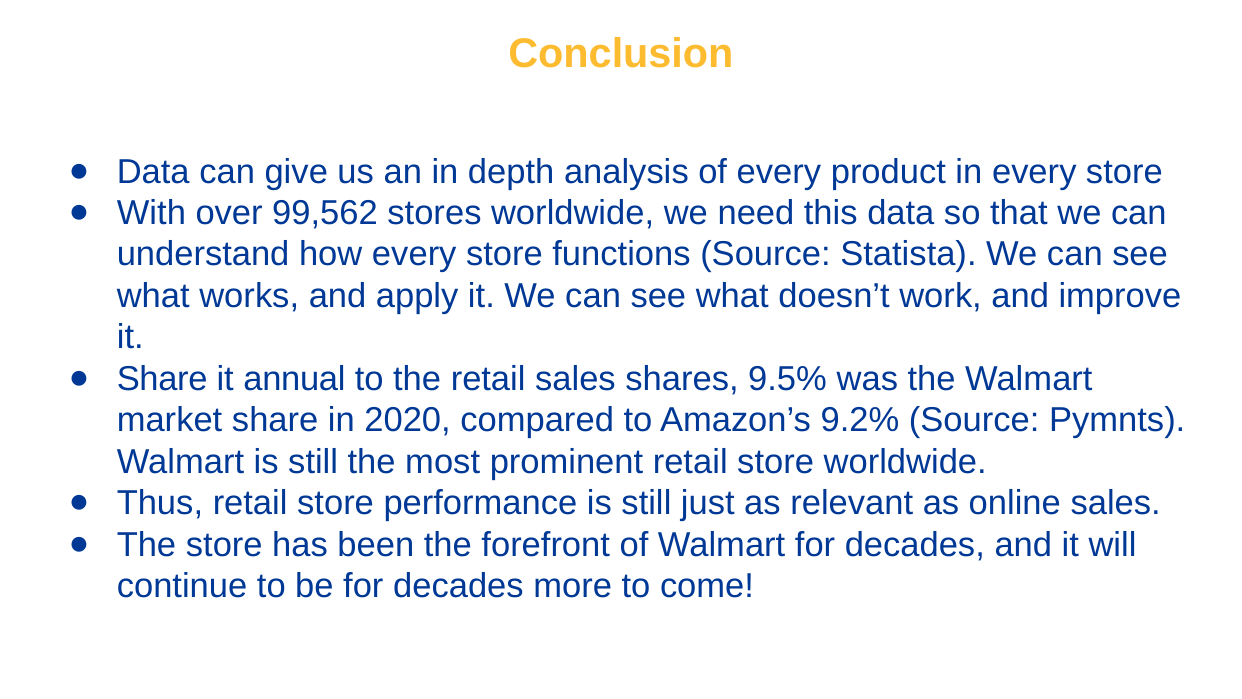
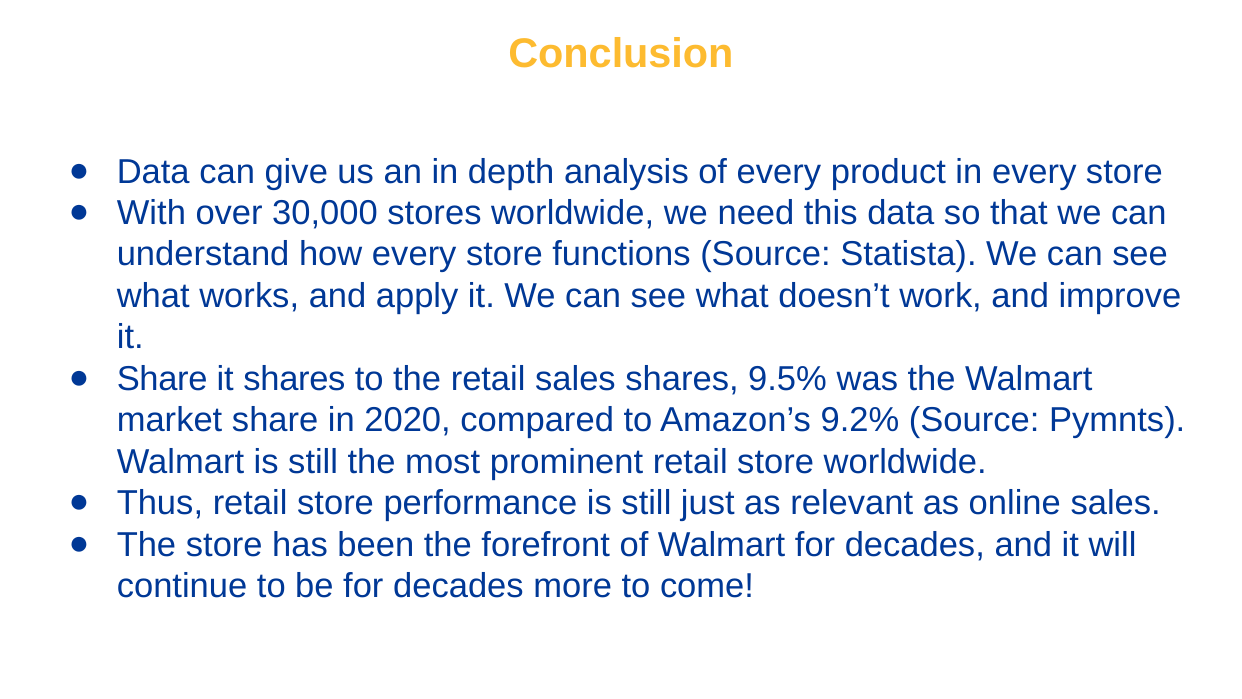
99,562: 99,562 -> 30,000 (325, 213)
it annual: annual -> shares (294, 379)
